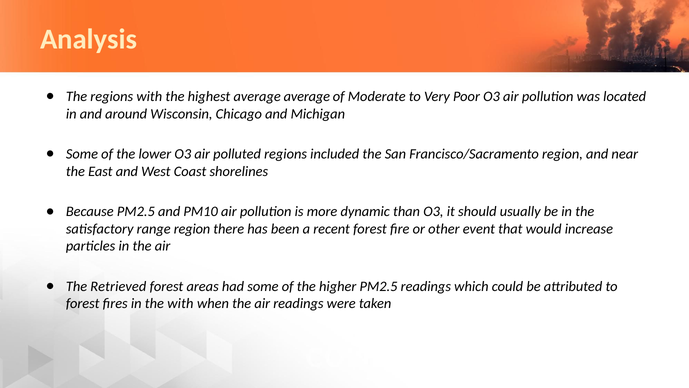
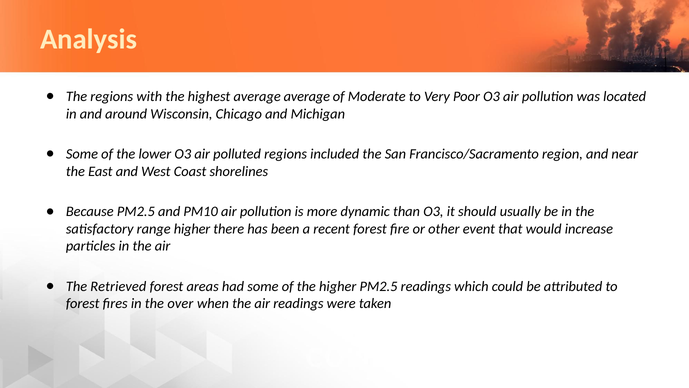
range region: region -> higher (192, 229)
the with: with -> over (180, 303)
